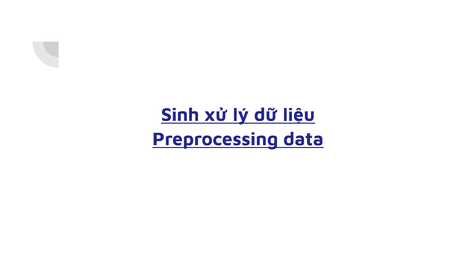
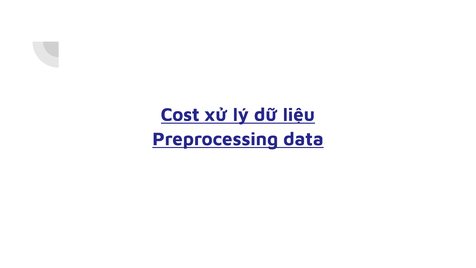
Sinh: Sinh -> Cost (180, 115)
